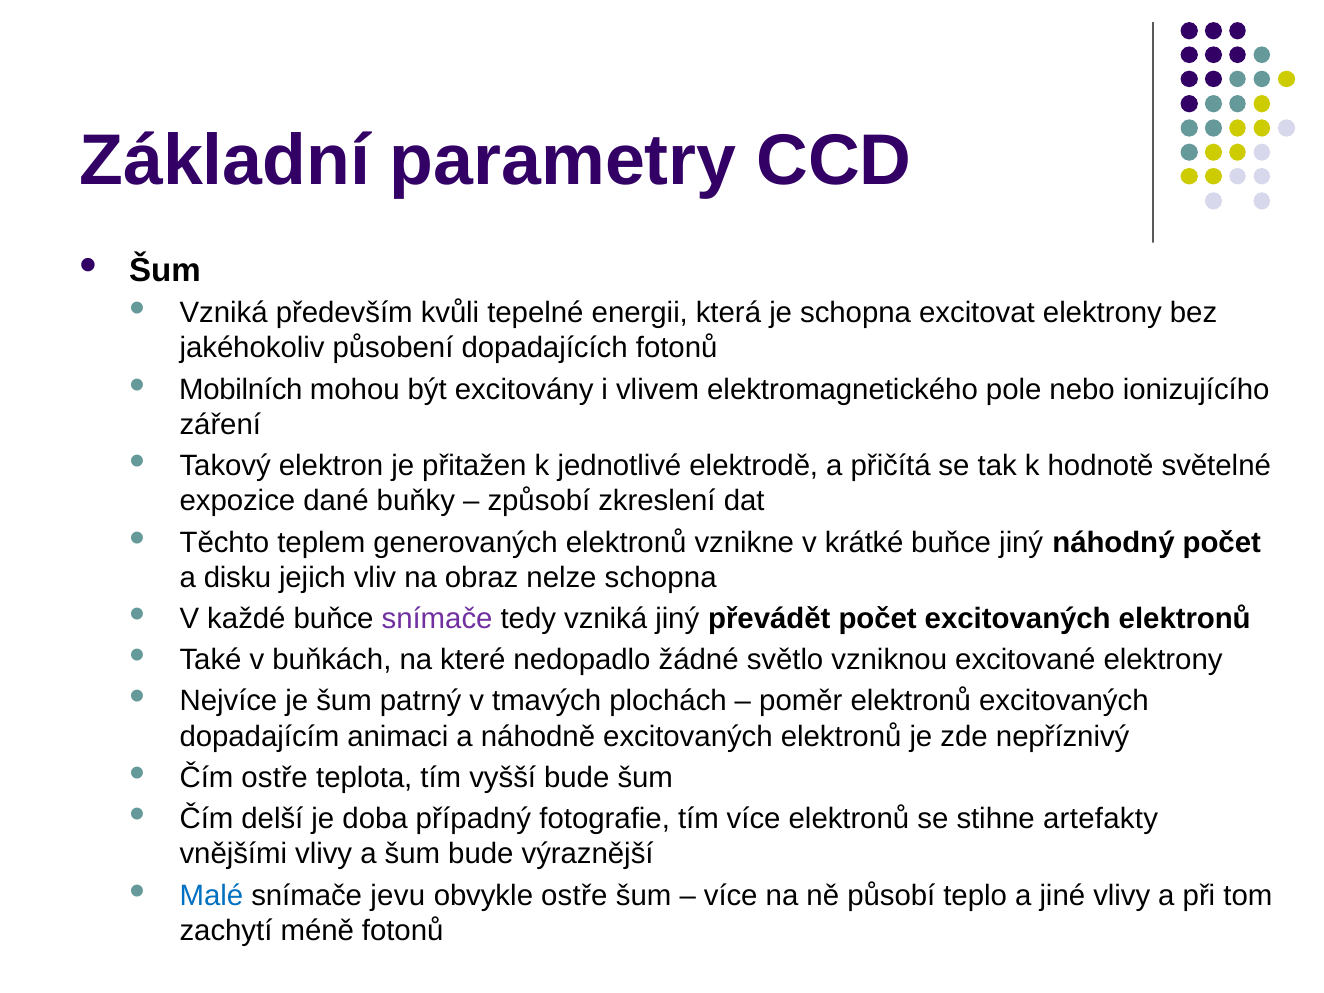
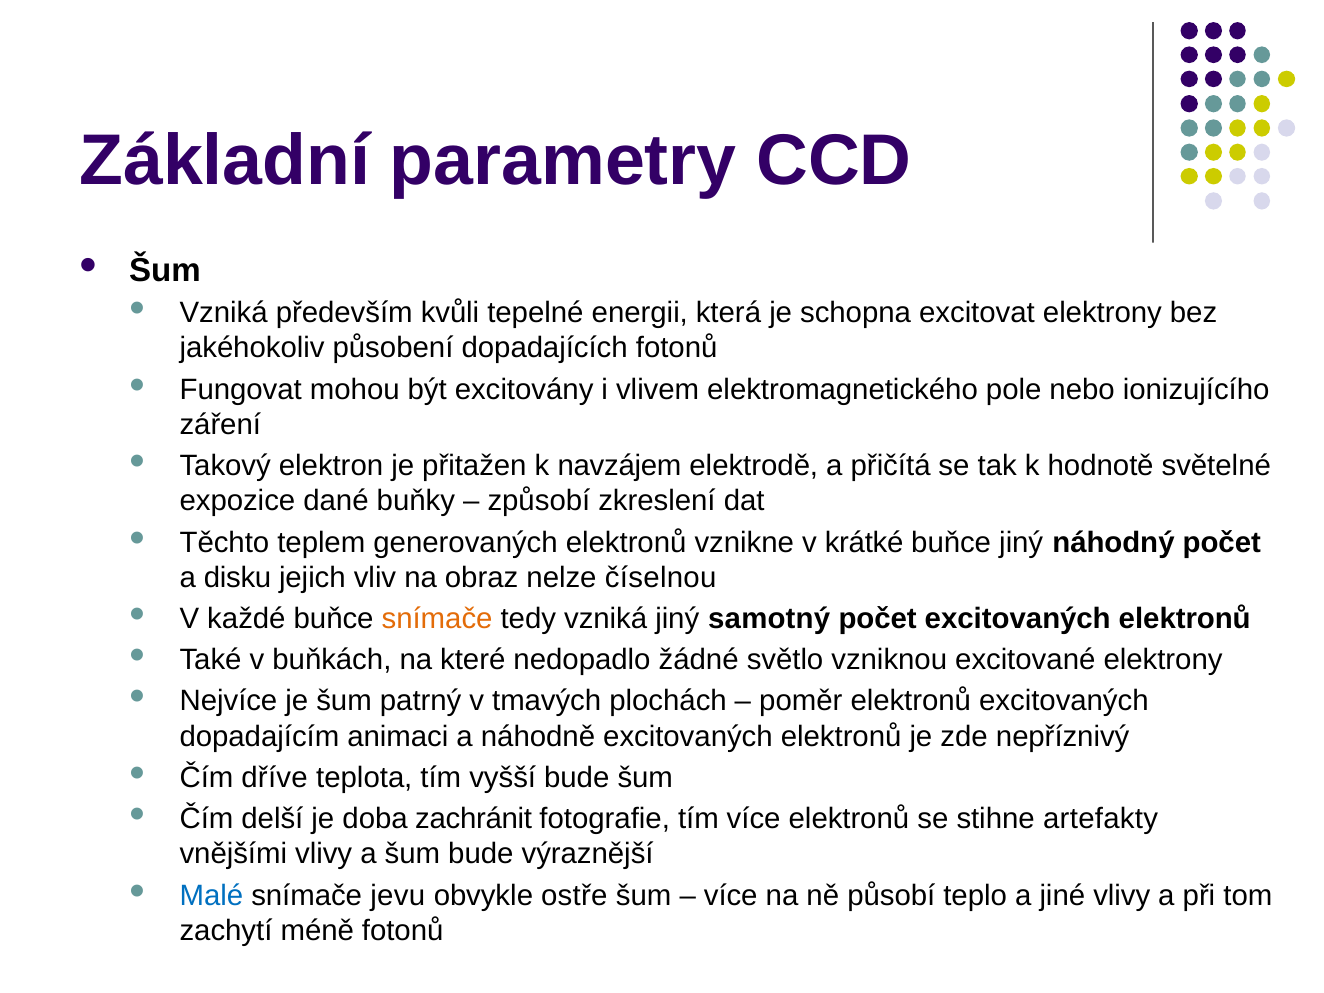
Mobilních: Mobilních -> Fungovat (241, 389)
jednotlivé: jednotlivé -> navzájem (620, 466)
nelze schopna: schopna -> číselnou (661, 578)
snímače colour: purple -> orange (437, 619)
převádět: převádět -> samotný (769, 619)
Čím ostře: ostře -> dříve (275, 778)
případný: případný -> zachránit (474, 819)
